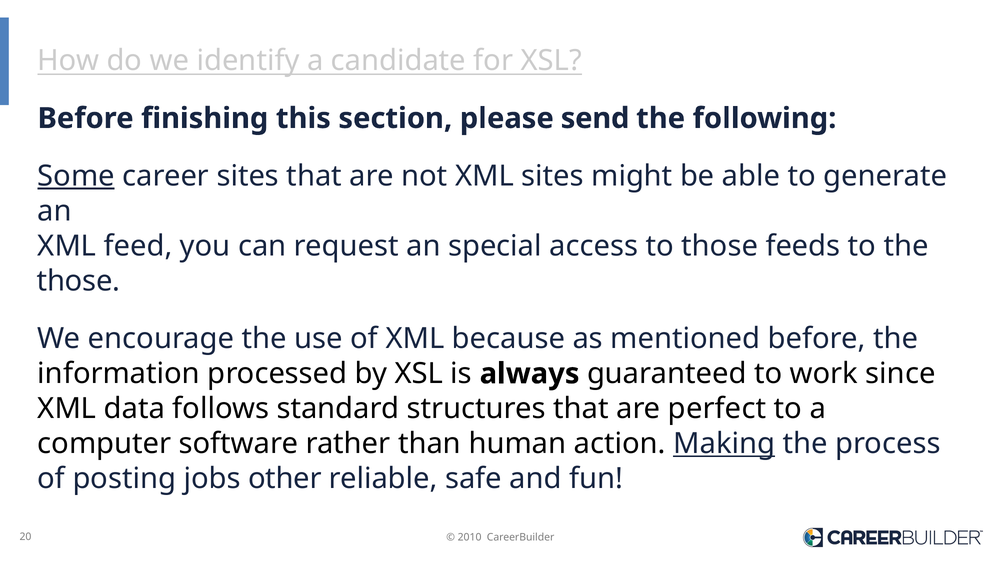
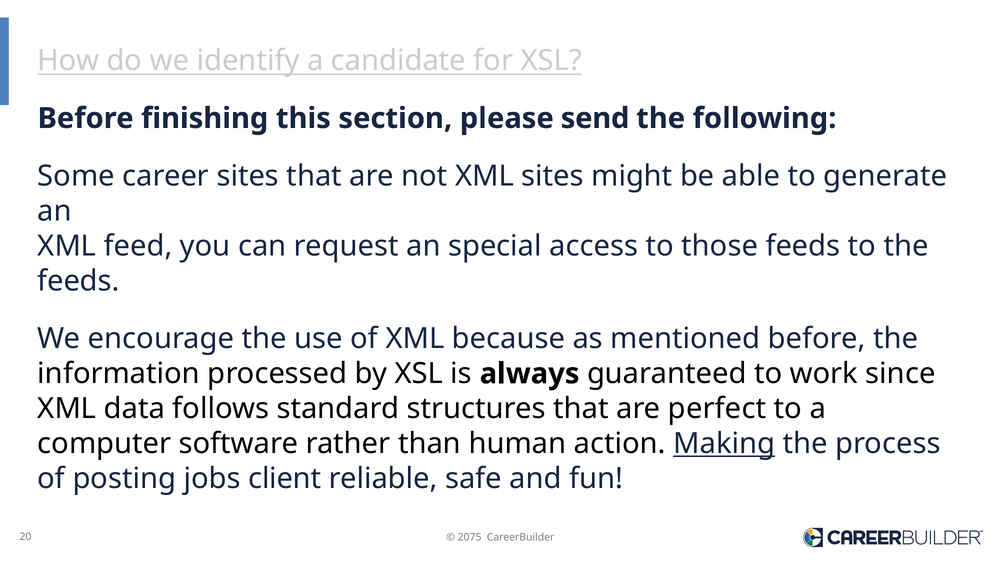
Some underline: present -> none (76, 176)
those: those -> feeds (78, 281)
other: other -> client (285, 479)
2010: 2010 -> 2075 (470, 537)
